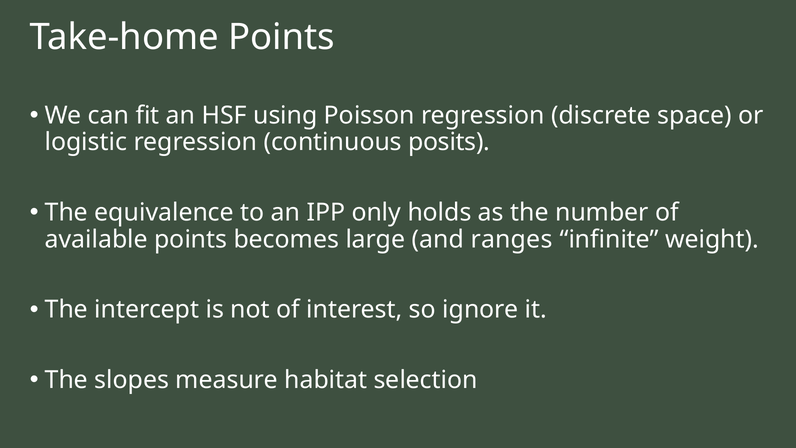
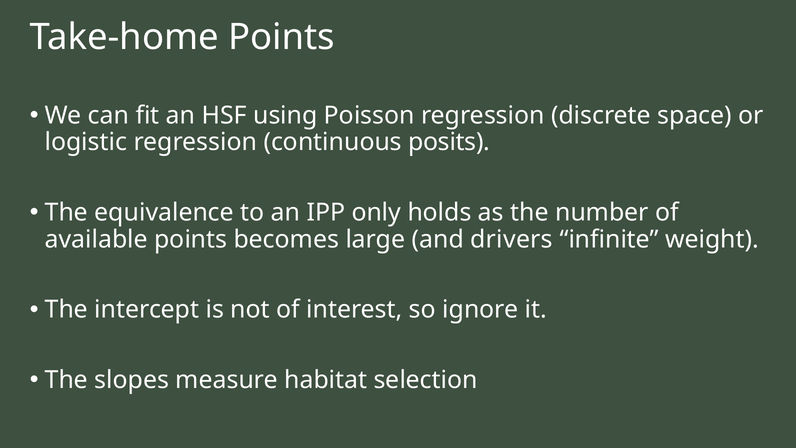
ranges: ranges -> drivers (512, 239)
